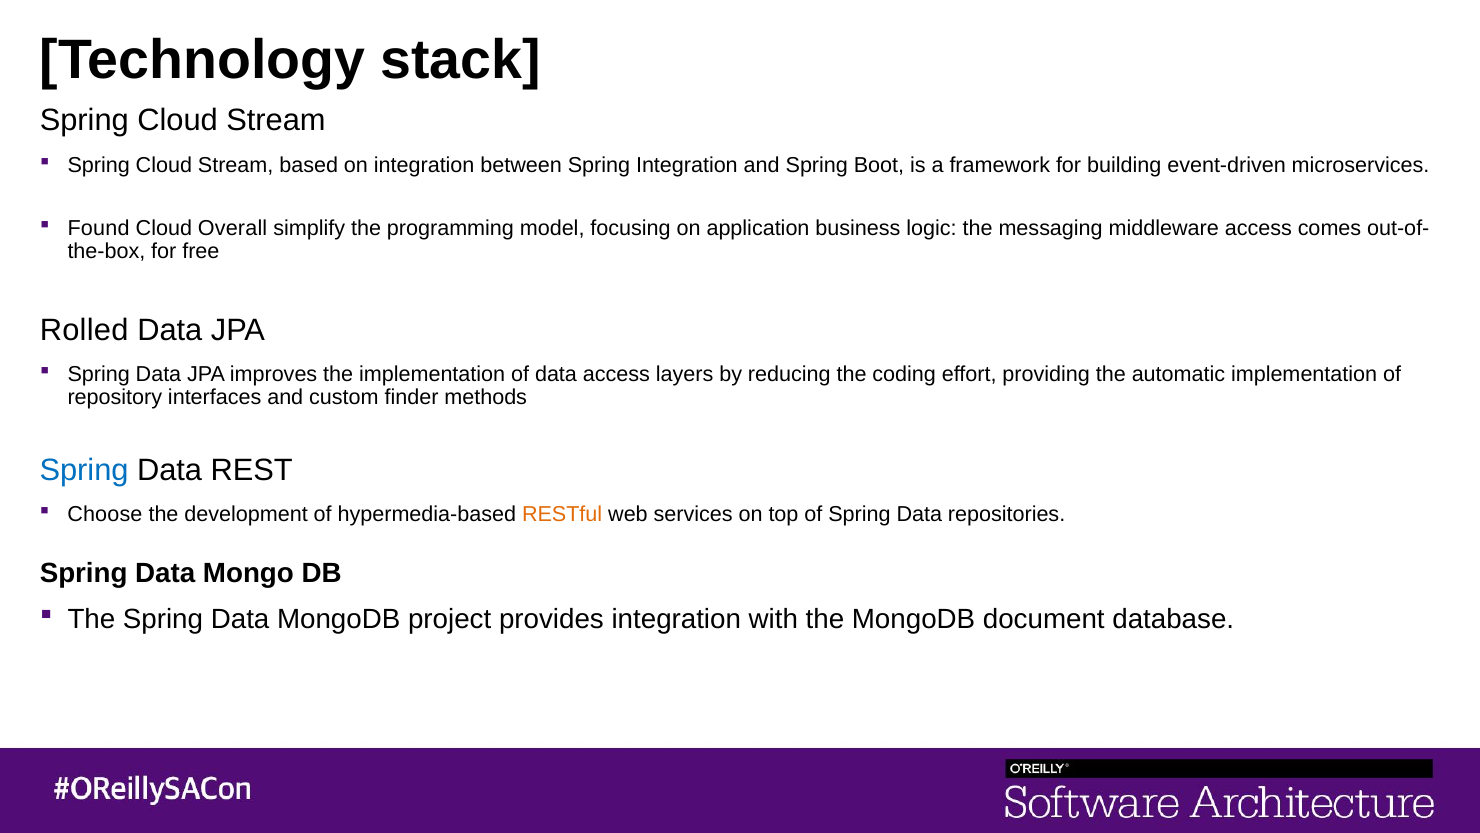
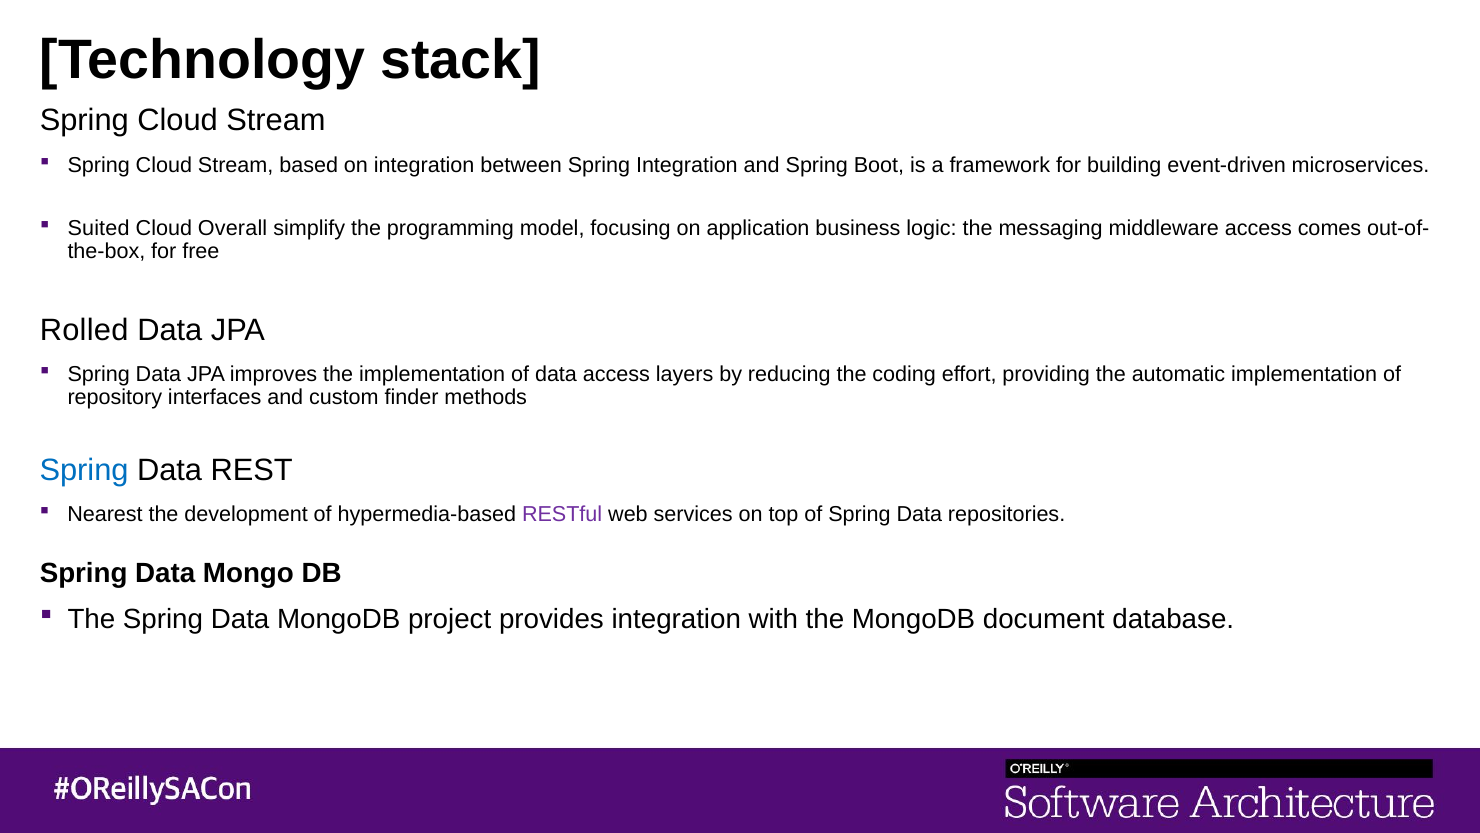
Found: Found -> Suited (99, 228)
Choose: Choose -> Nearest (105, 515)
RESTful colour: orange -> purple (562, 515)
